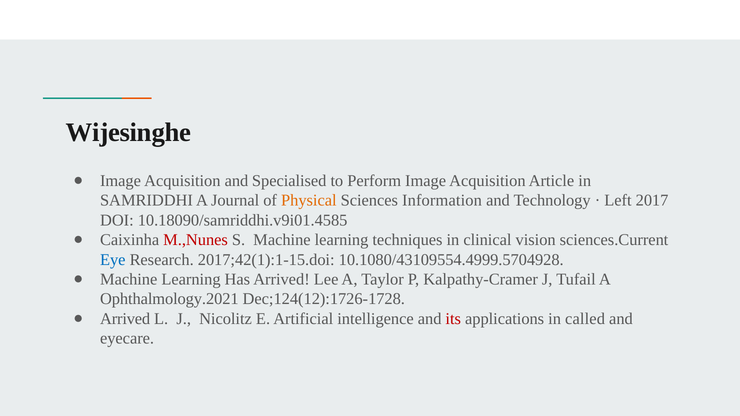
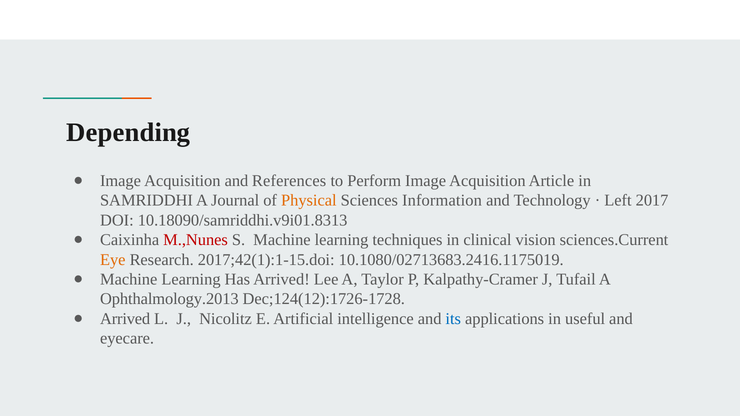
Wijesinghe: Wijesinghe -> Depending (128, 132)
Specialised: Specialised -> References (289, 181)
10.18090/samriddhi.v9i01.4585: 10.18090/samriddhi.v9i01.4585 -> 10.18090/samriddhi.v9i01.8313 (243, 220)
Eye colour: blue -> orange (113, 260)
10.1080/43109554.4999.5704928: 10.1080/43109554.4999.5704928 -> 10.1080/02713683.2416.1175019 (451, 260)
Ophthalmology.2021: Ophthalmology.2021 -> Ophthalmology.2013 (169, 299)
its colour: red -> blue (453, 319)
called: called -> useful (585, 319)
